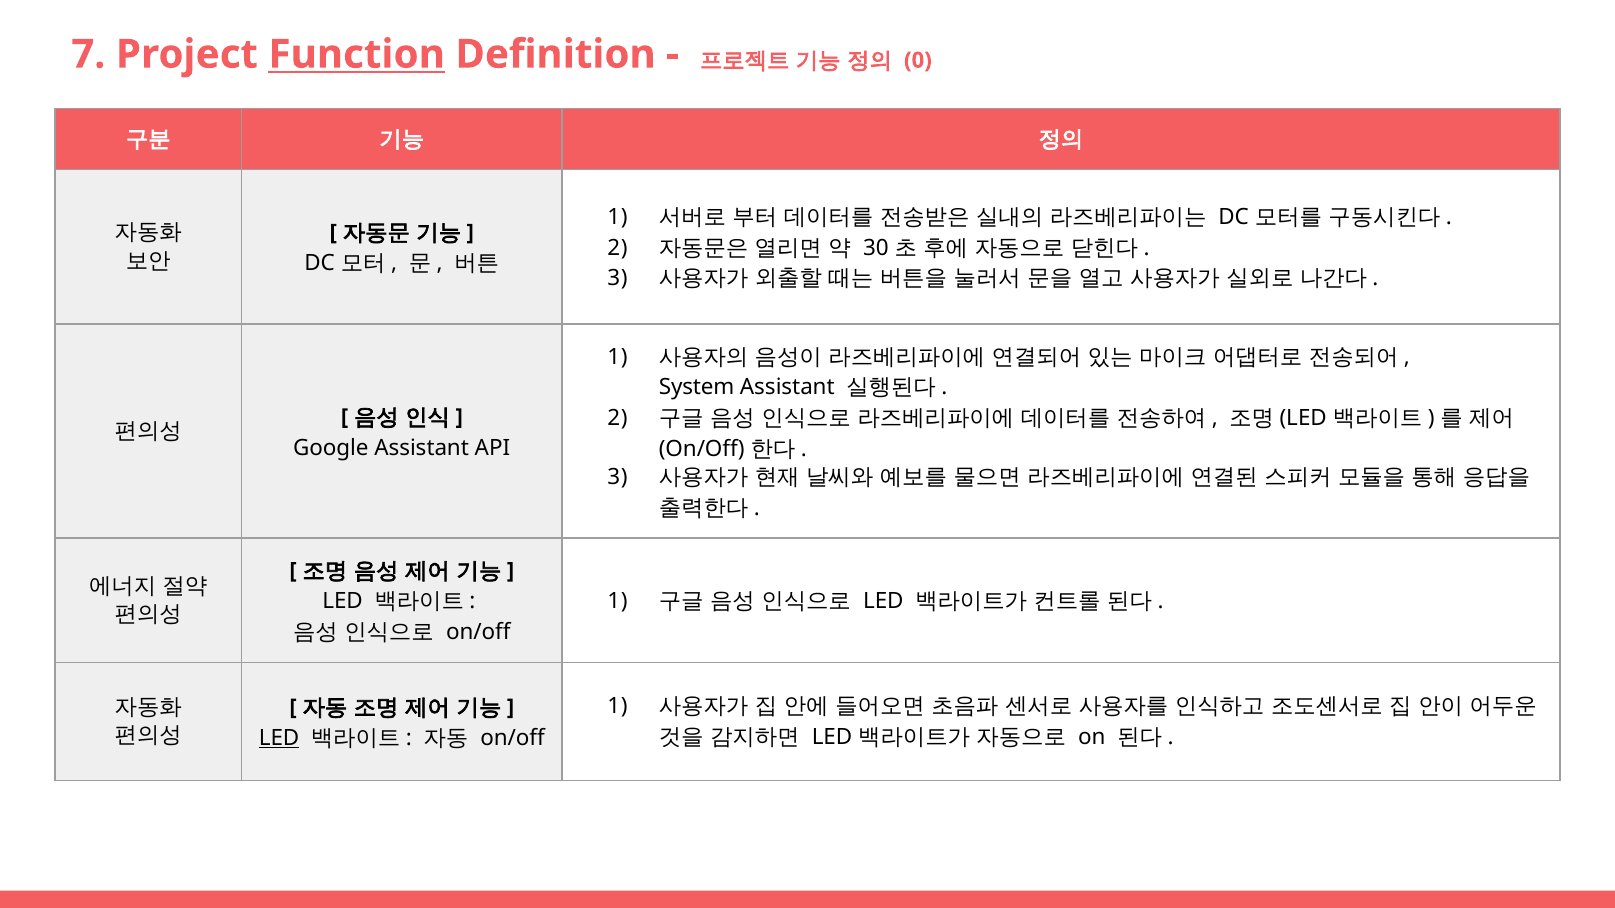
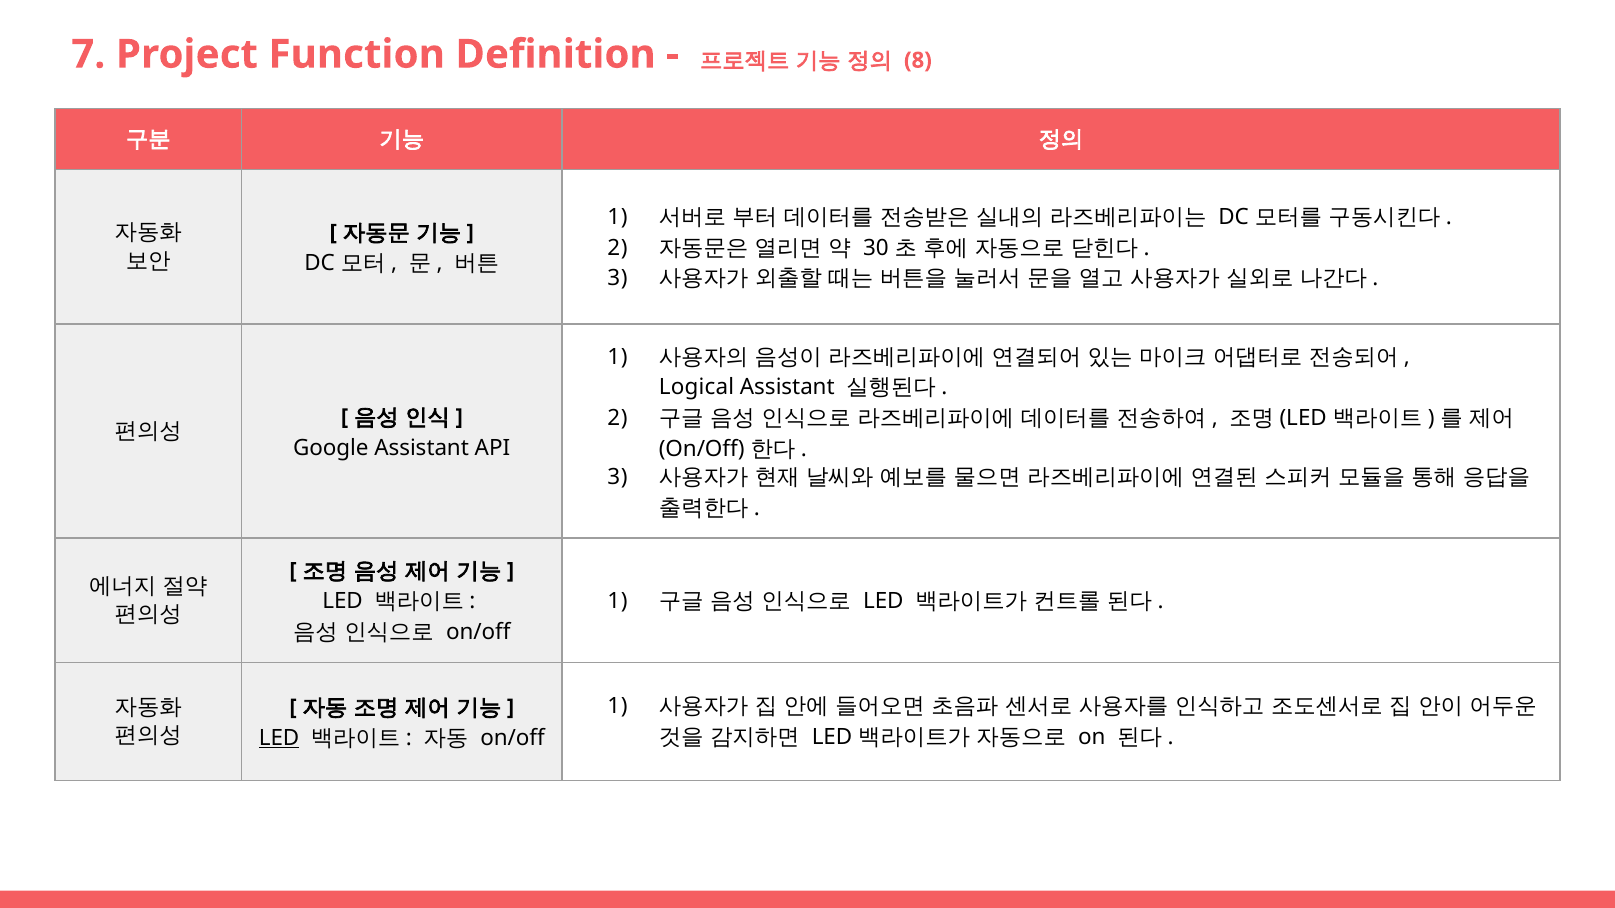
Function underline: present -> none (357, 54)
0: 0 -> 8 (918, 60)
System: System -> Logical (696, 388)
